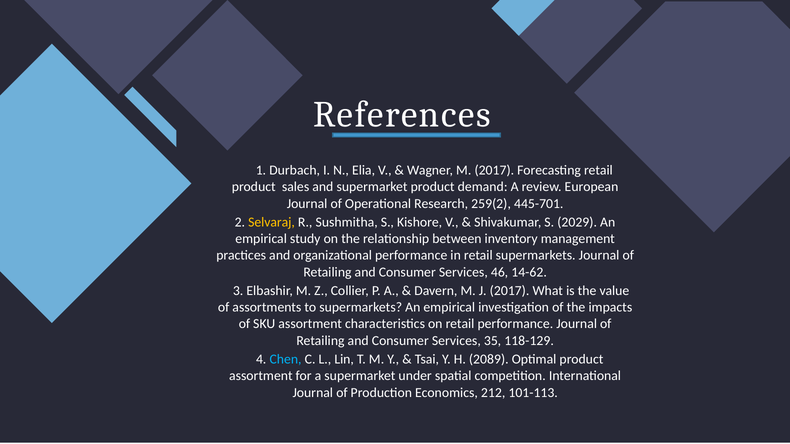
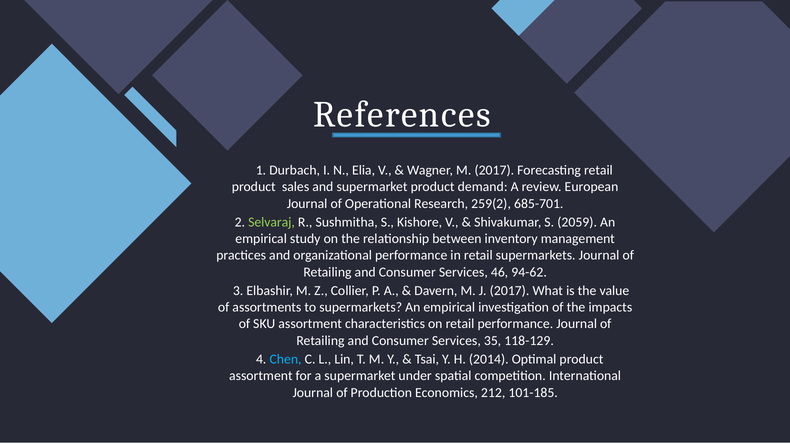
445-701: 445-701 -> 685-701 (539, 204)
Selvaraj colour: yellow -> light green (272, 222)
2029: 2029 -> 2059 (577, 222)
14-62: 14-62 -> 94-62 (529, 272)
2089: 2089 -> 2014 (489, 359)
101-113: 101-113 -> 101-185 (533, 392)
